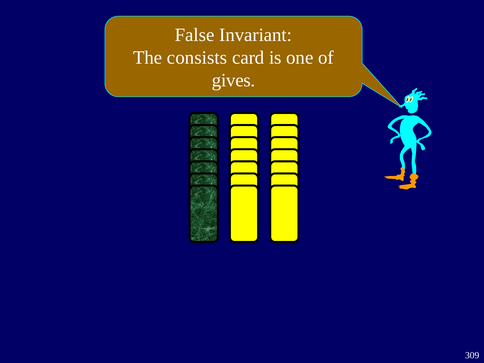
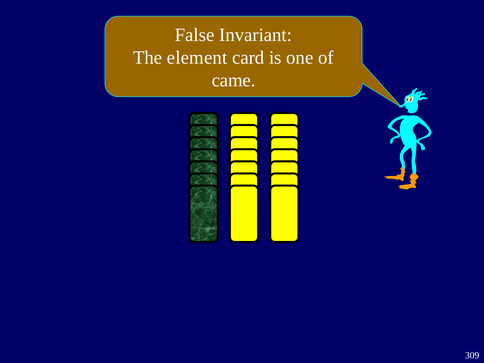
consists: consists -> element (197, 58)
gives: gives -> came (234, 80)
